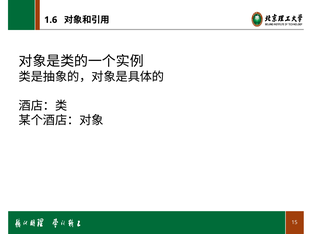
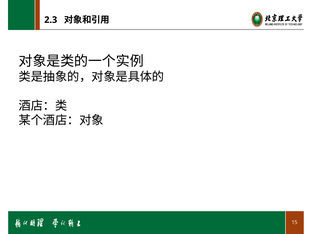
1.6: 1.6 -> 2.3 (51, 20)
